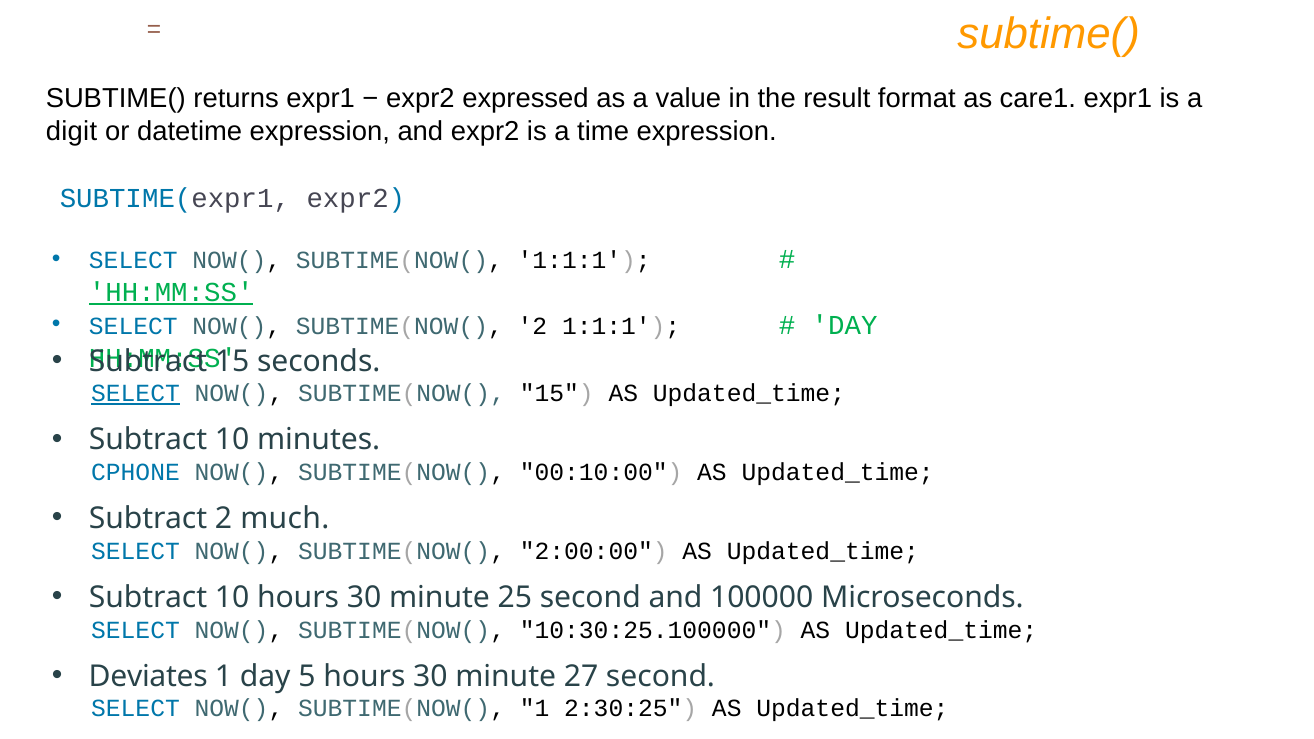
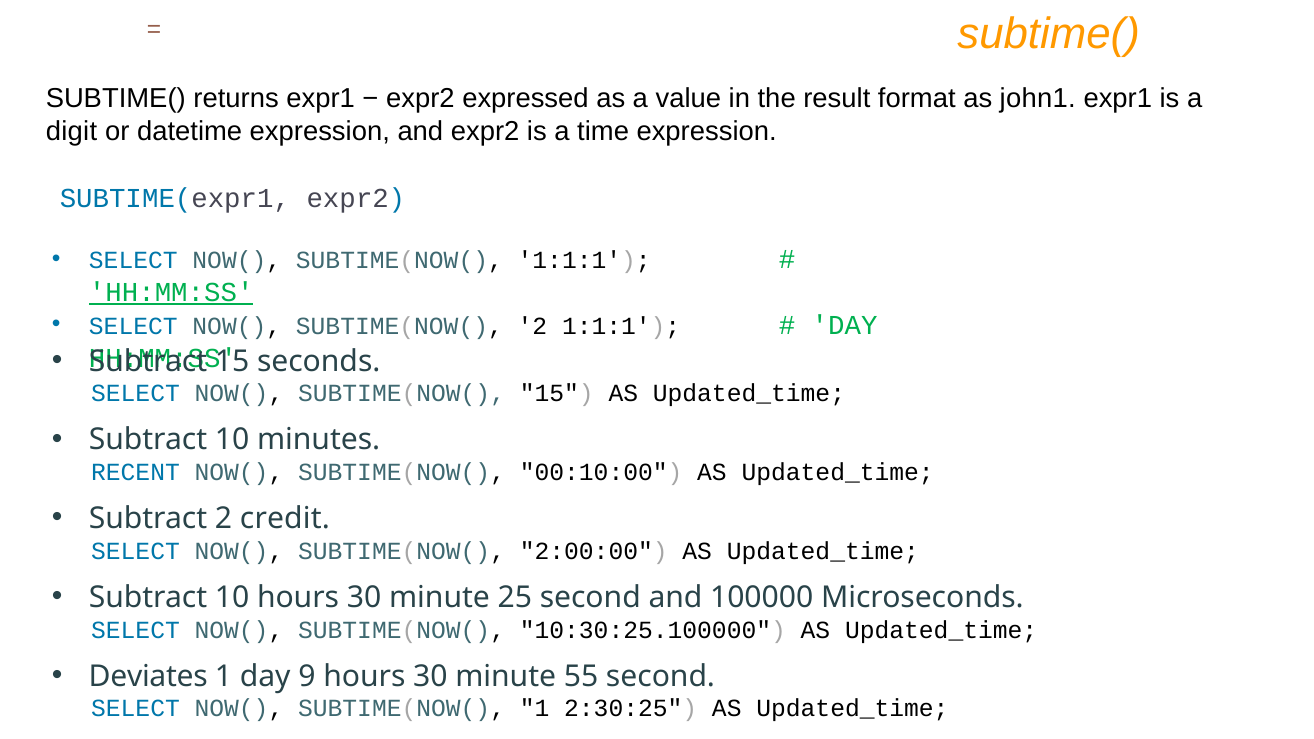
care1: care1 -> john1 (1038, 99)
SELECT underline: present -> none (135, 394)
CPHONE: CPHONE -> RECENT (135, 472)
much: much -> credit (285, 519)
5: 5 -> 9 (307, 676)
27: 27 -> 55 (581, 676)
